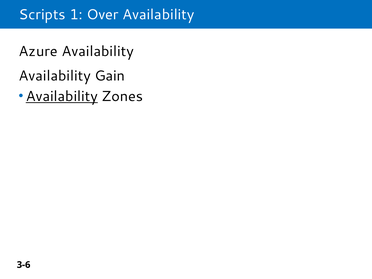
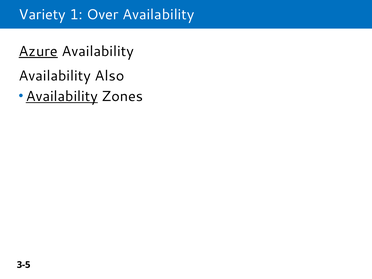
Scripts: Scripts -> Variety (42, 15)
Azure underline: none -> present (38, 51)
Gain: Gain -> Also (110, 76)
3-6: 3-6 -> 3-5 (24, 265)
